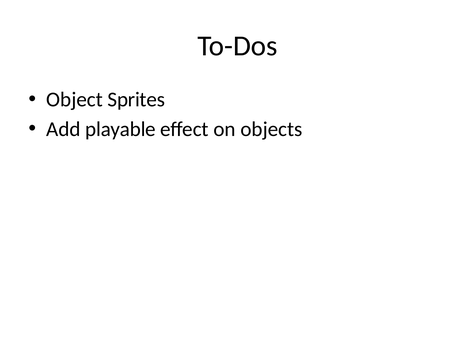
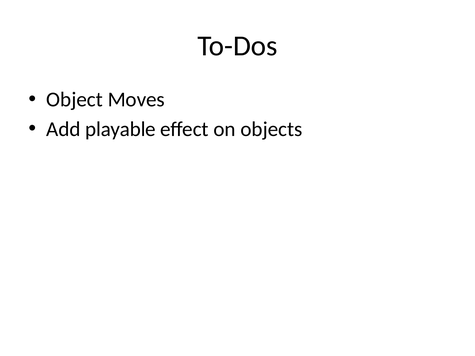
Sprites: Sprites -> Moves (136, 100)
